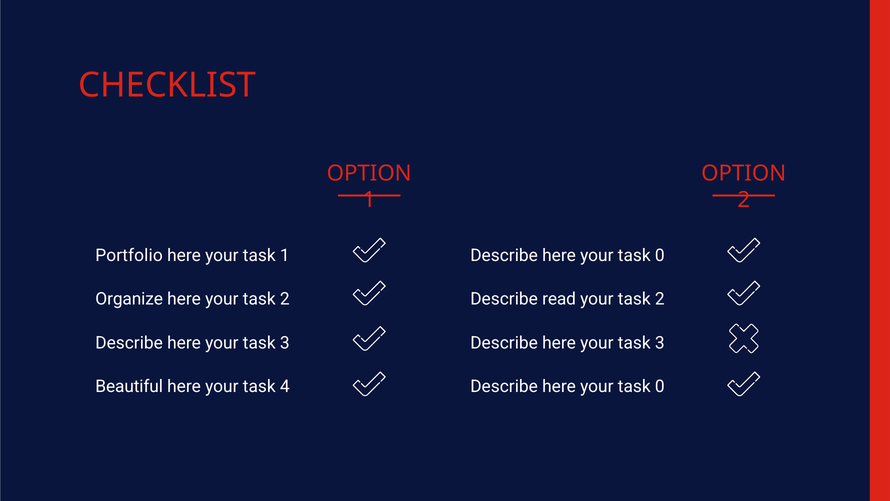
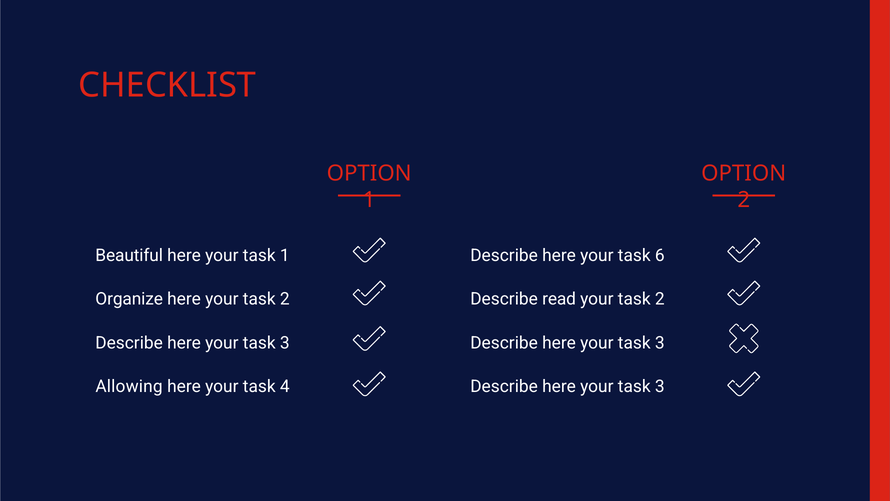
Portfolio: Portfolio -> Beautiful (129, 255)
0: 0 -> 6 (660, 255)
Beautiful: Beautiful -> Allowing (129, 386)
0: 0 -> 3 (660, 386)
